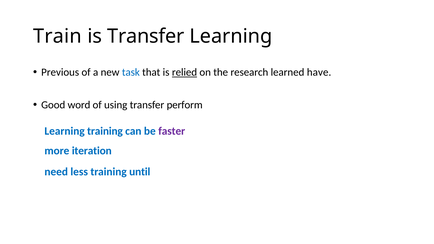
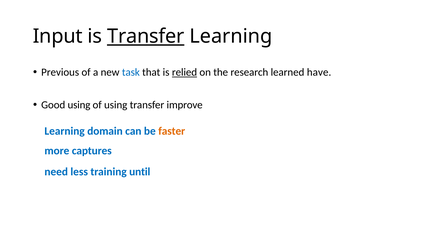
Train: Train -> Input (58, 36)
Transfer underline: none -> present (146, 36)
Good word: word -> using (79, 105)
perform: perform -> improve (185, 105)
Learning training: training -> domain (105, 131)
faster colour: purple -> orange (172, 131)
iteration: iteration -> captures (92, 151)
